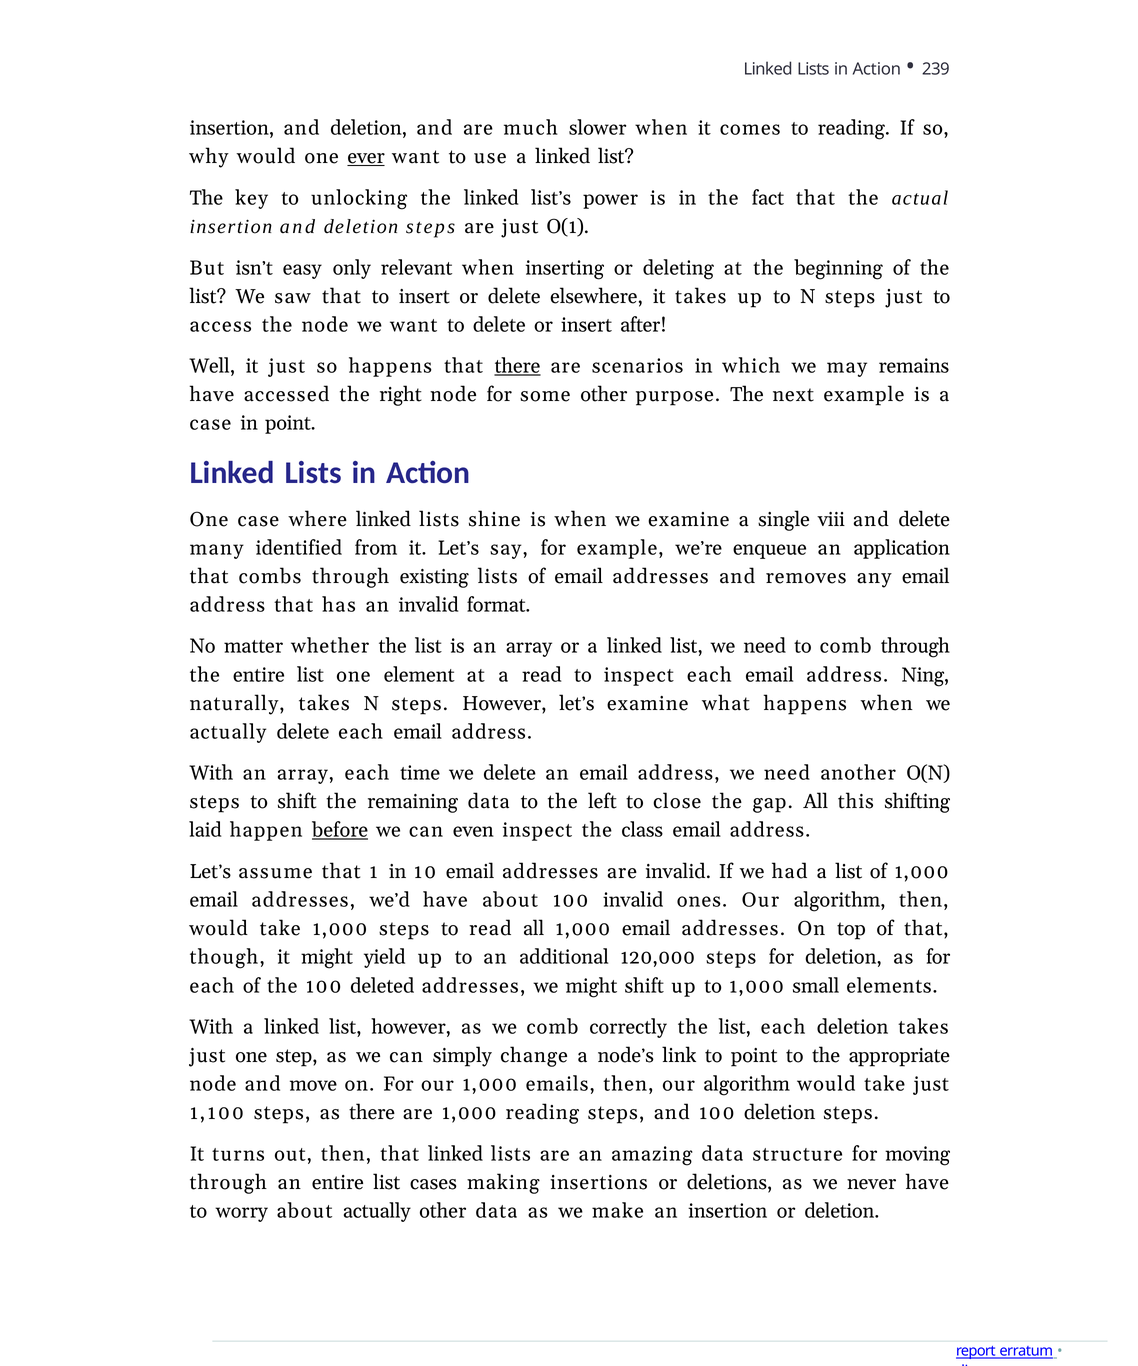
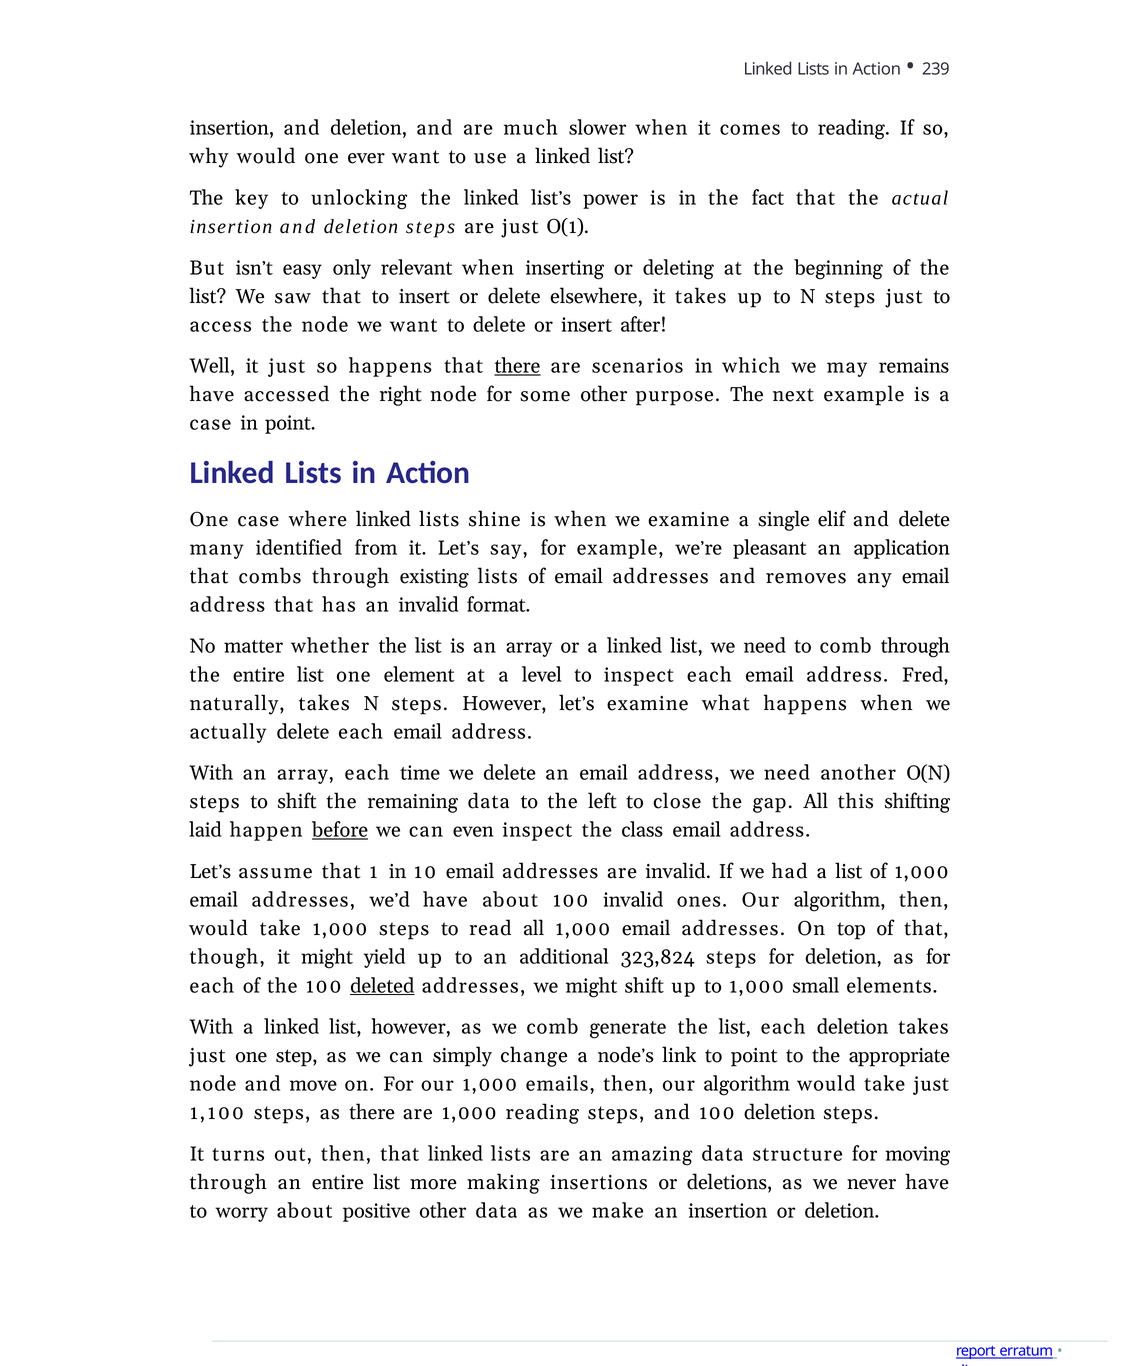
ever underline: present -> none (366, 157)
viii: viii -> elif (831, 519)
enqueue: enqueue -> pleasant (770, 548)
a read: read -> level (542, 675)
Ning: Ning -> Fred (925, 675)
120,000: 120,000 -> 323,824 (658, 957)
deleted underline: none -> present (382, 986)
correctly: correctly -> generate (628, 1027)
cases: cases -> more (434, 1182)
about actually: actually -> positive (377, 1211)
